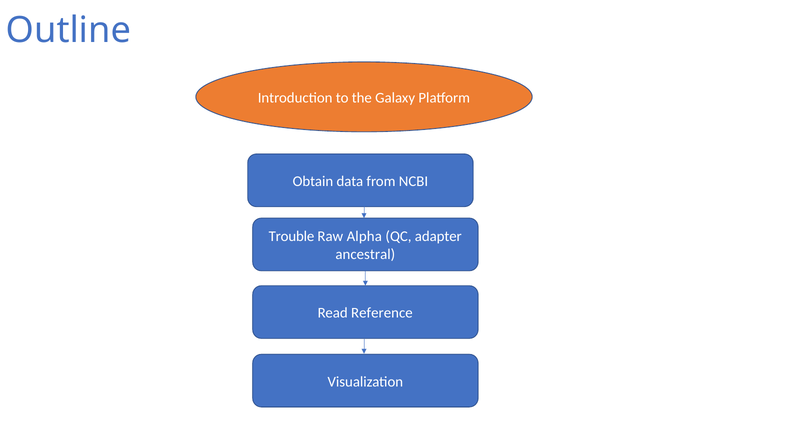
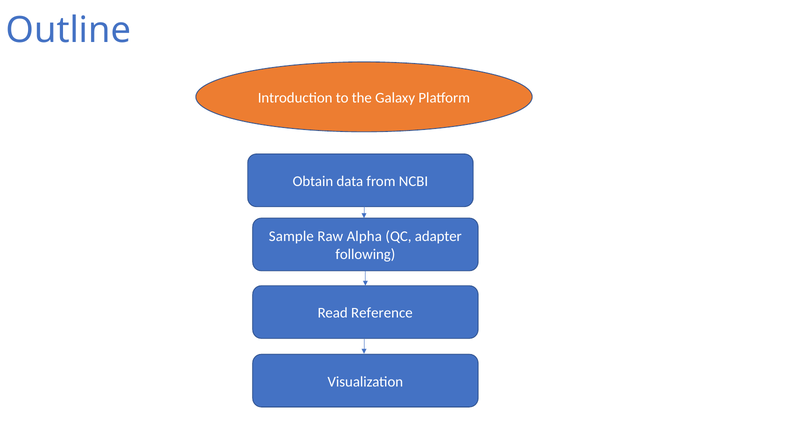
Trouble: Trouble -> Sample (291, 236)
ancestral: ancestral -> following (365, 254)
